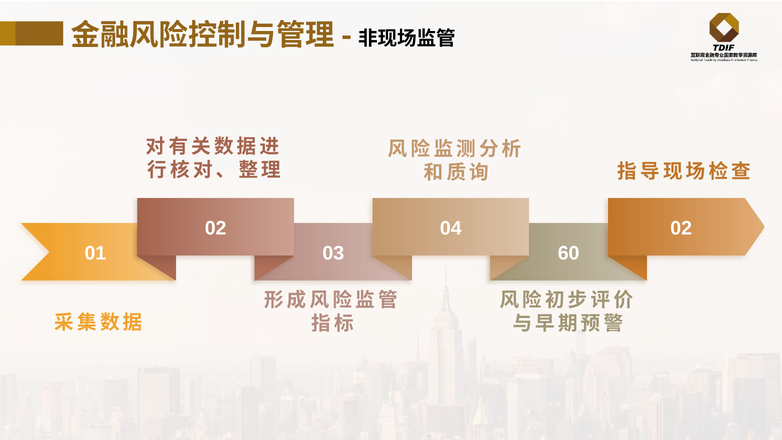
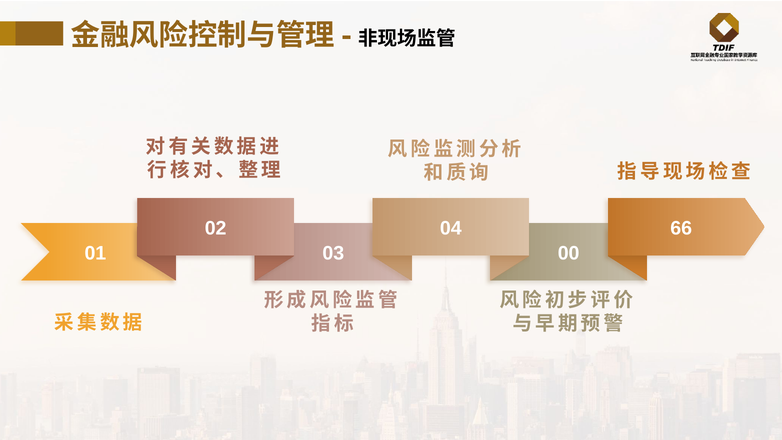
04 02: 02 -> 66 (681, 228)
60: 60 -> 00 (569, 253)
